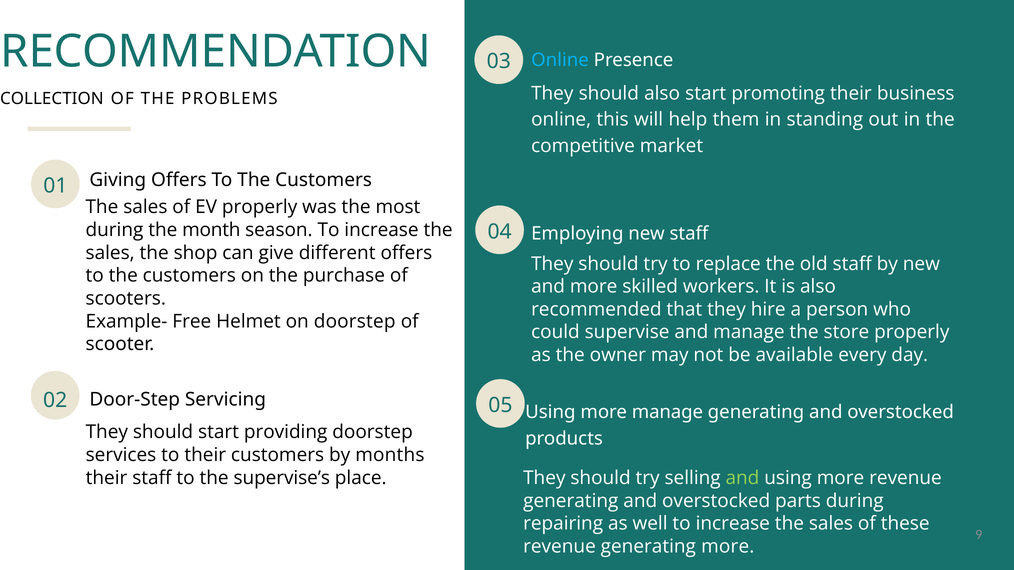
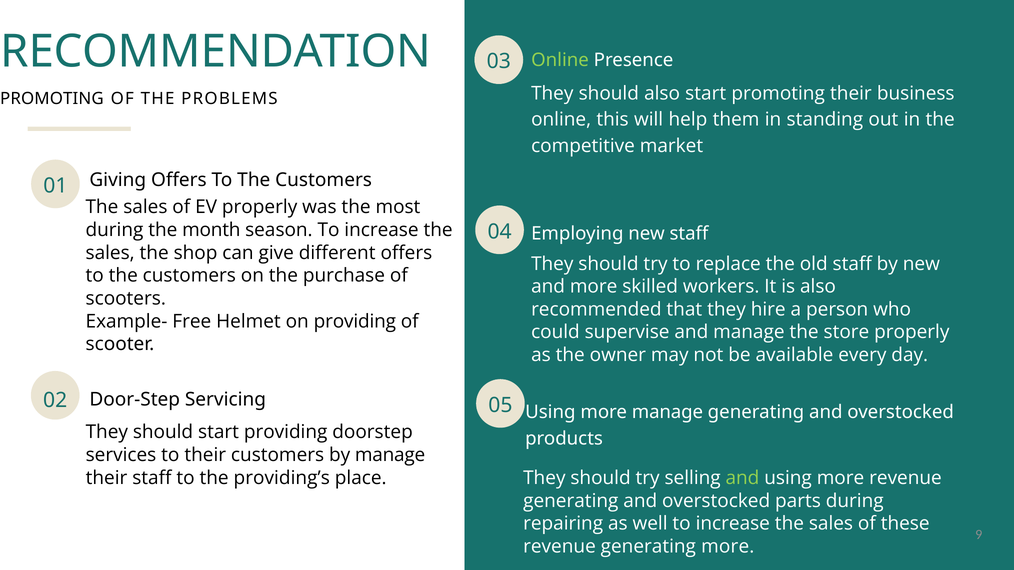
Online colour: light blue -> light green (560, 60)
COLLECTION: COLLECTION -> PROMOTING (52, 99)
on doorstep: doorstep -> providing (355, 321)
by months: months -> manage (390, 455)
supervise’s: supervise’s -> providing’s (282, 478)
